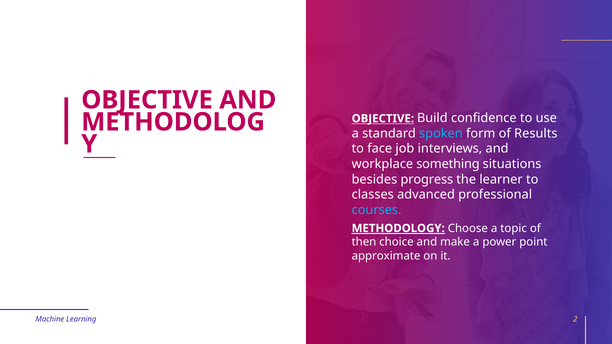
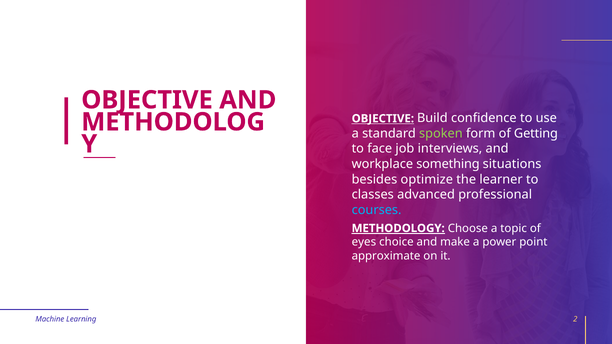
spoken colour: light blue -> light green (441, 134)
Results: Results -> Getting (536, 134)
progress: progress -> optimize (427, 180)
then: then -> eyes (364, 242)
